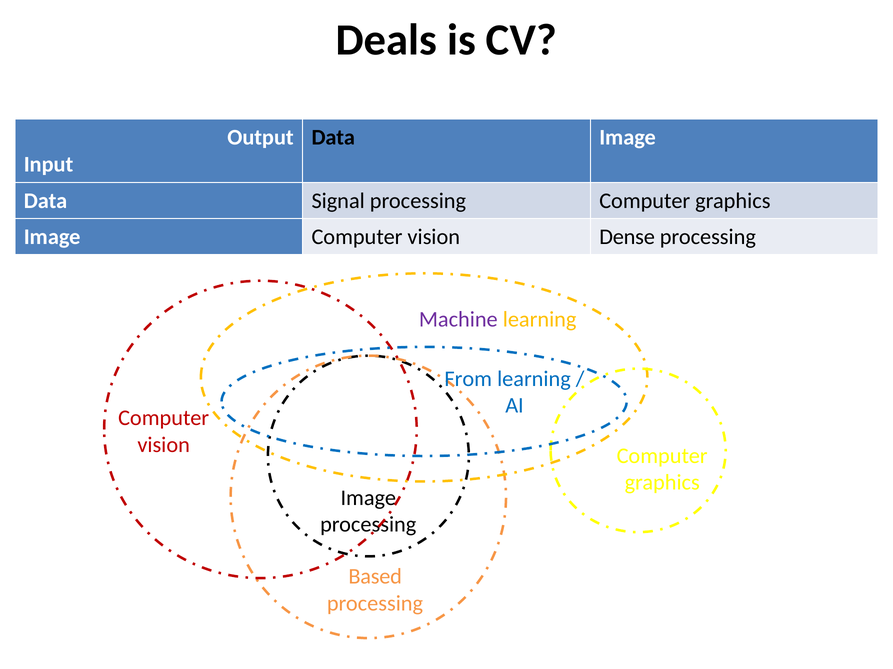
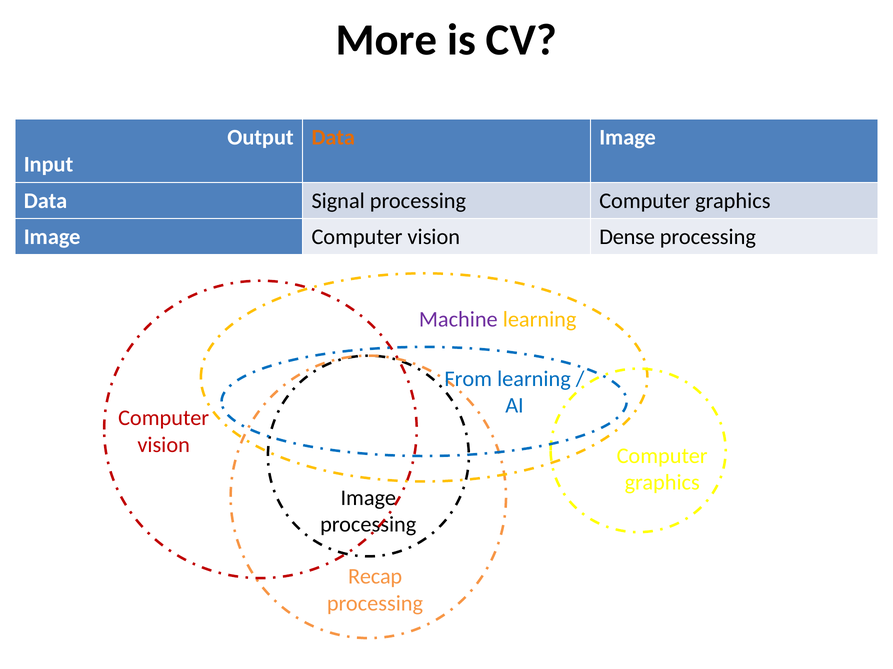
Deals: Deals -> More (386, 40)
Data colour: black -> orange (333, 137)
Based: Based -> Recap (375, 577)
